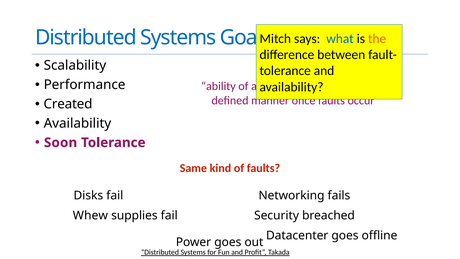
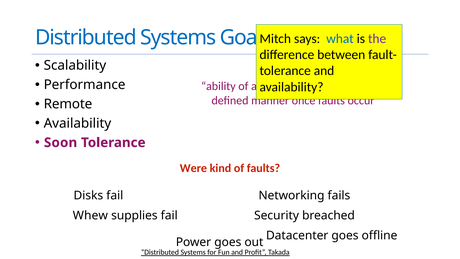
the colour: orange -> purple (377, 39)
Created: Created -> Remote (68, 104)
Same: Same -> Were (193, 168)
